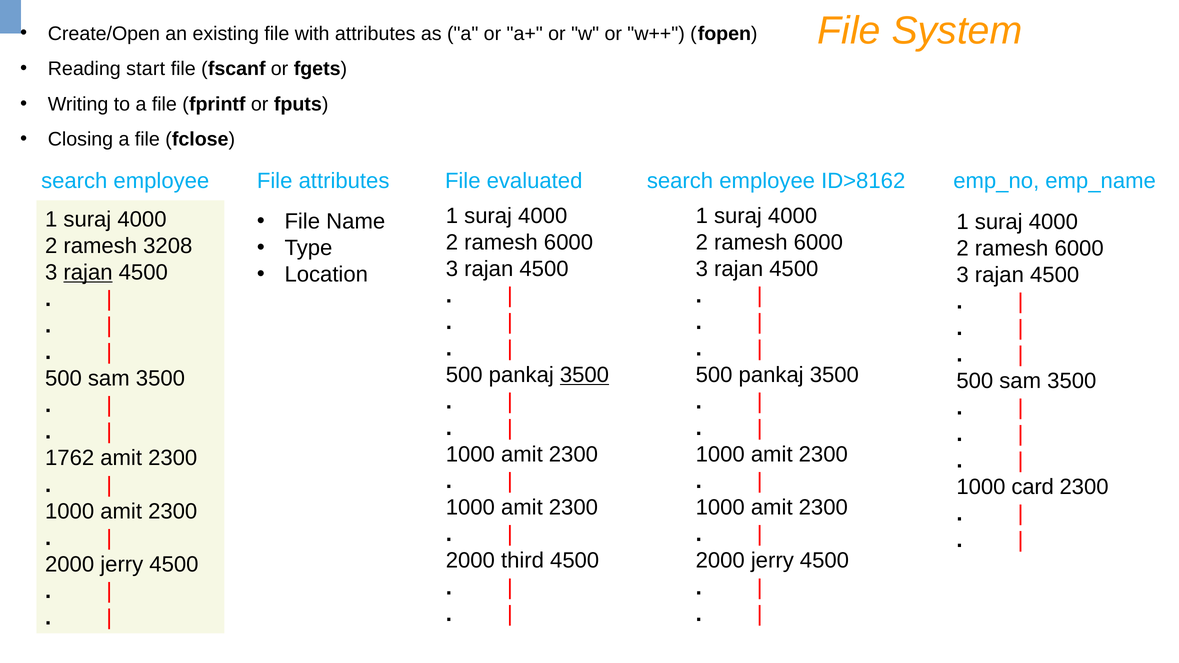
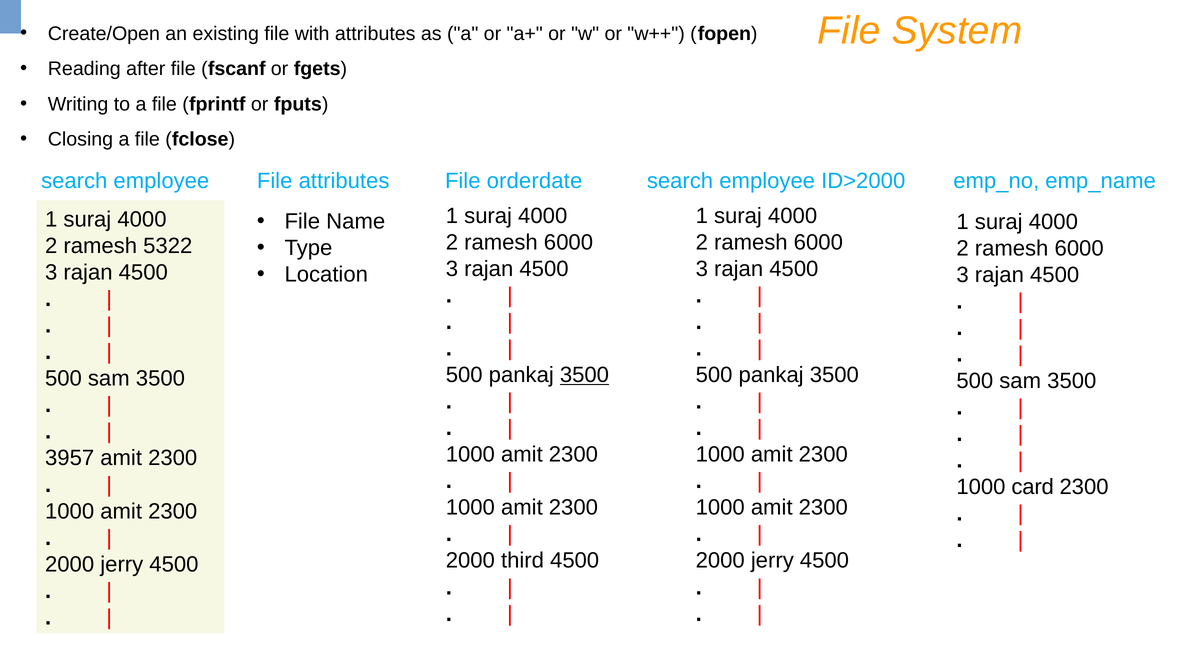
start: start -> after (146, 69)
evaluated: evaluated -> orderdate (534, 181)
ID>8162: ID>8162 -> ID>2000 (863, 181)
3208: 3208 -> 5322 (168, 246)
rajan underline: present -> none (88, 273)
1762: 1762 -> 3957 (70, 458)
